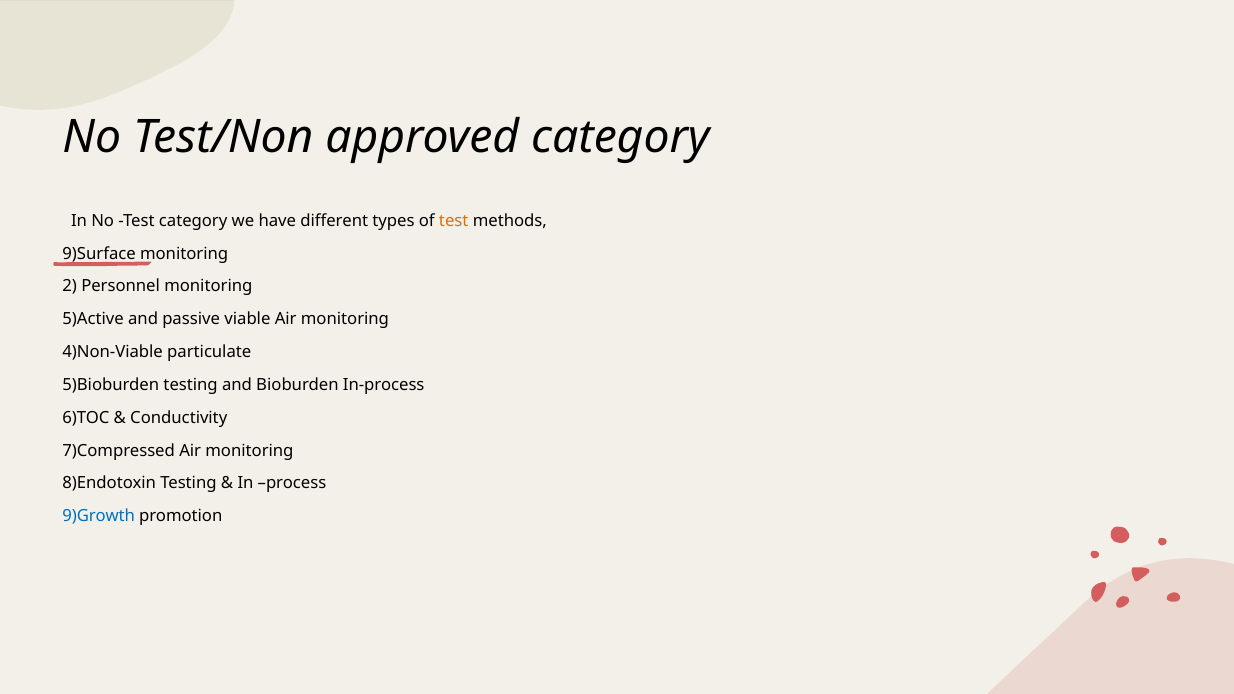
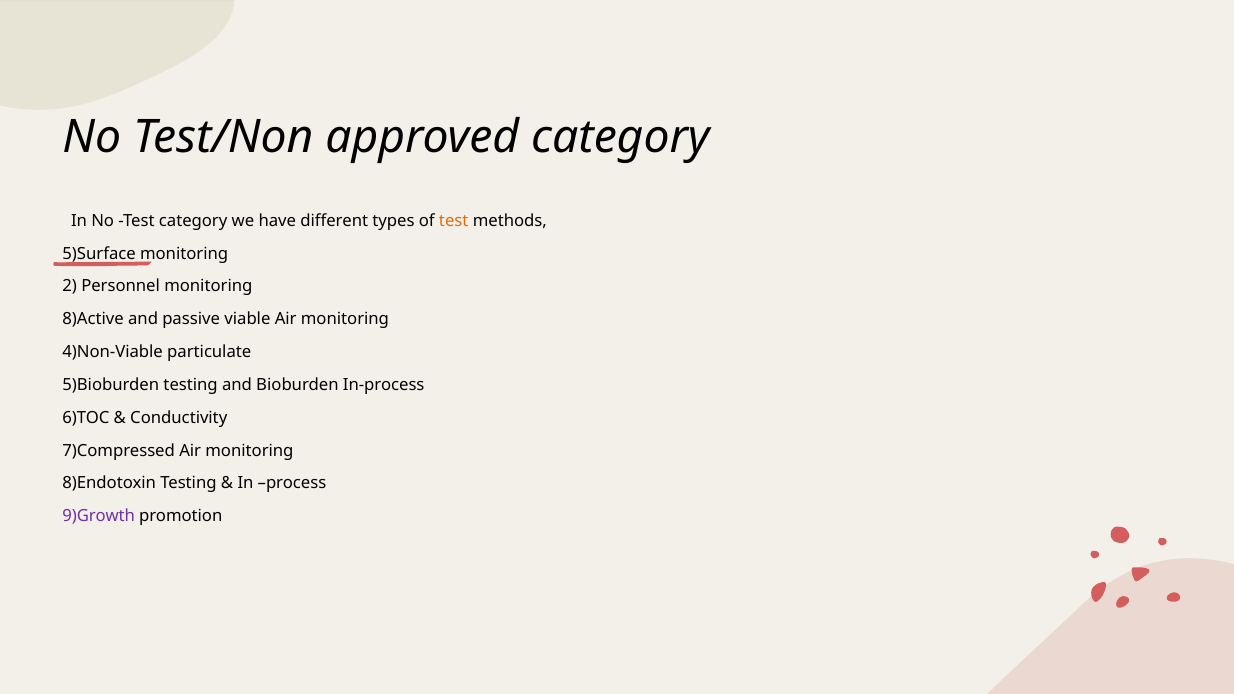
9)Surface: 9)Surface -> 5)Surface (99, 254)
5)Active: 5)Active -> 8)Active (93, 319)
9)Growth colour: blue -> purple (99, 516)
